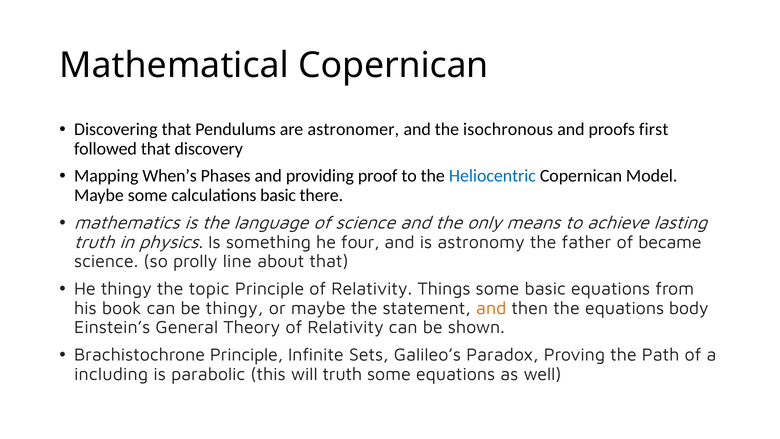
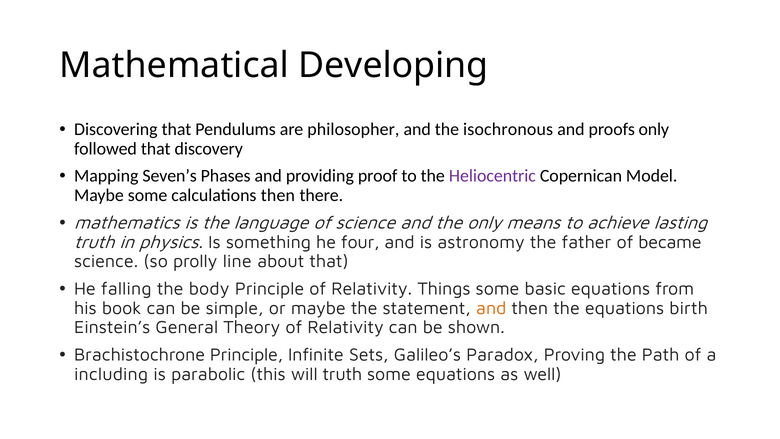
Mathematical Copernican: Copernican -> Developing (393, 66)
astronomer: astronomer -> philosopher (353, 129)
proofs first: first -> only (654, 129)
When’s: When’s -> Seven’s (170, 176)
Heliocentric colour: blue -> purple (492, 176)
calculations basic: basic -> then (278, 195)
He thingy: thingy -> falling (126, 289)
topic: topic -> body (209, 289)
be thingy: thingy -> simple (235, 308)
body: body -> birth (689, 308)
